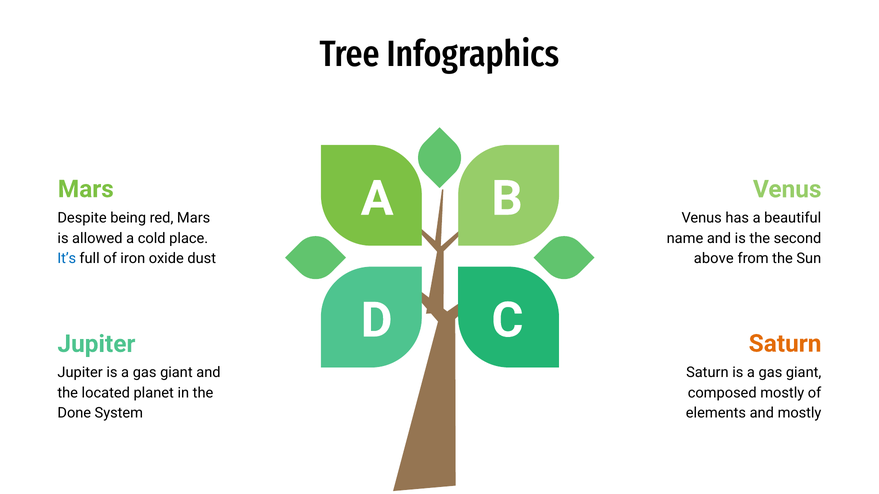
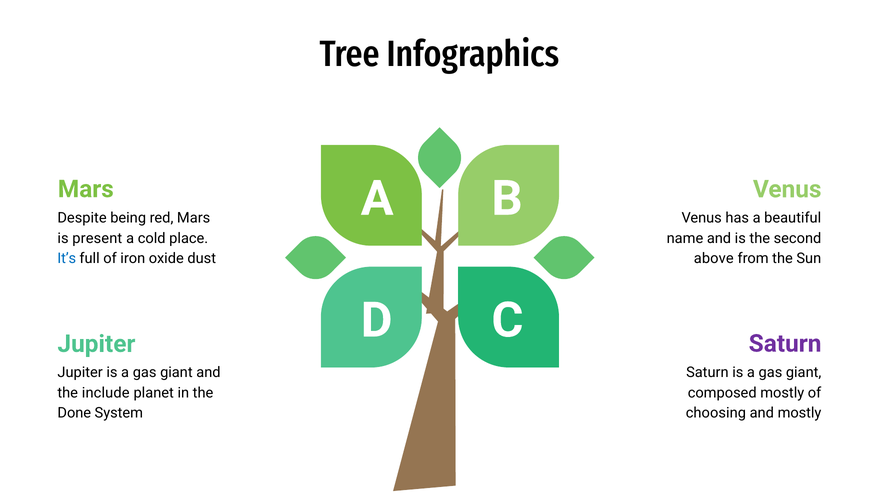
allowed: allowed -> present (97, 239)
Saturn colour: orange -> purple (785, 344)
located: located -> include (106, 393)
elements: elements -> choosing (716, 413)
